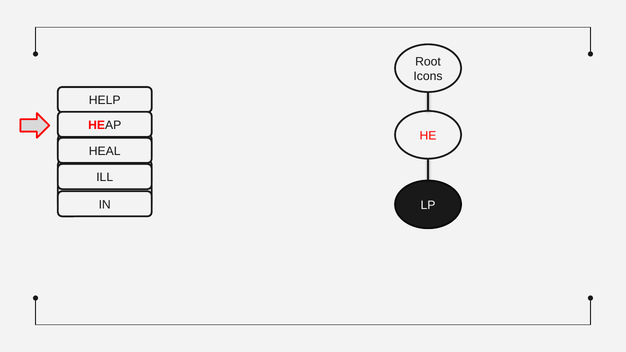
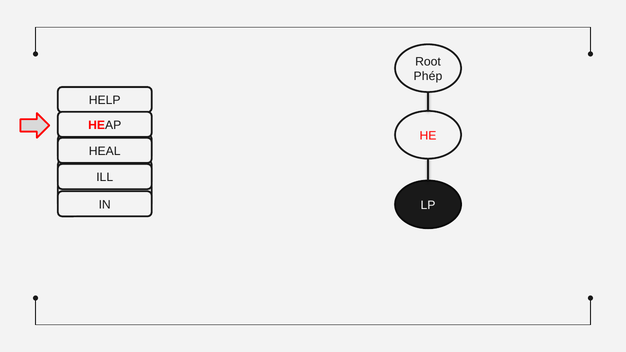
Icons: Icons -> Phép (428, 76)
